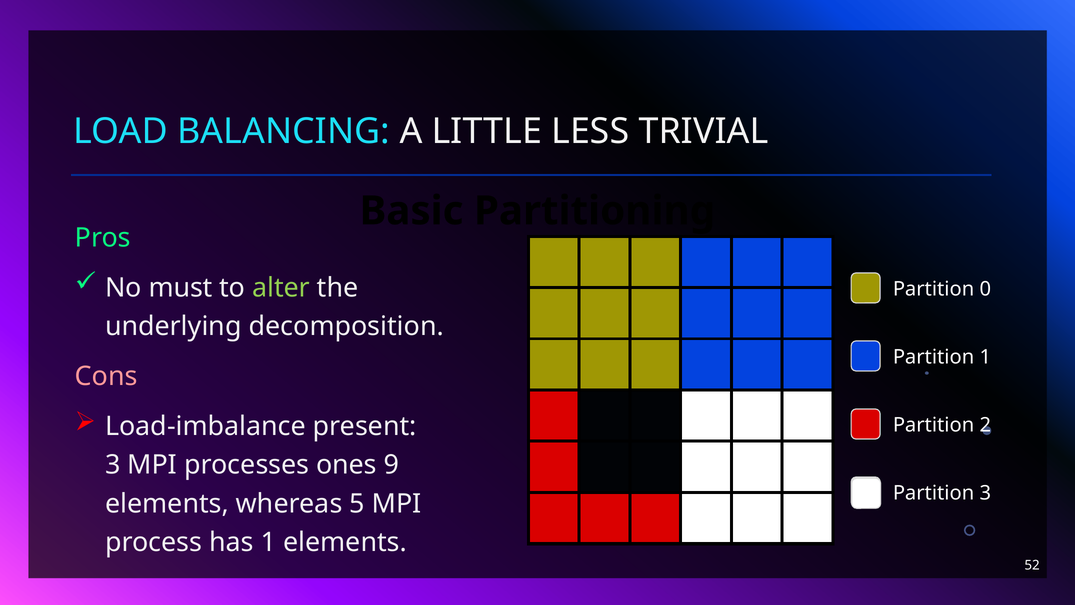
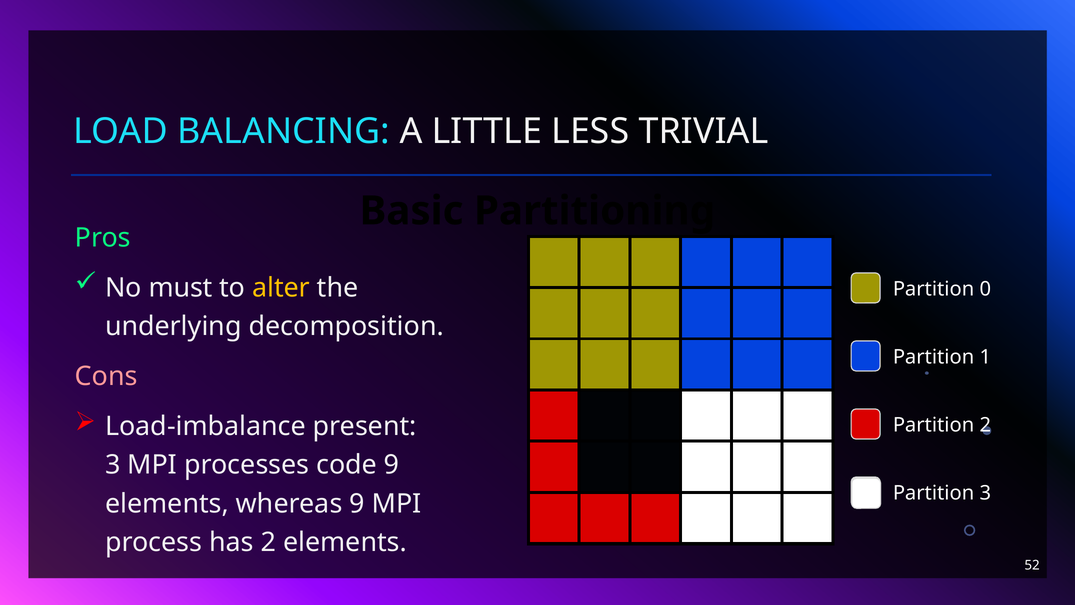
alter colour: light green -> yellow (281, 288)
ones: ones -> code (347, 465)
whereas 5: 5 -> 9 (357, 503)
has 1: 1 -> 2 (268, 542)
